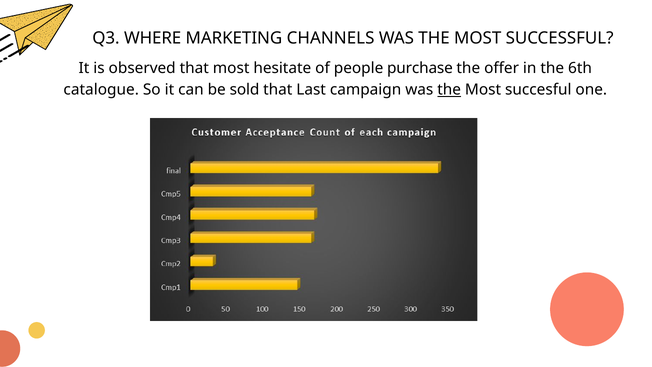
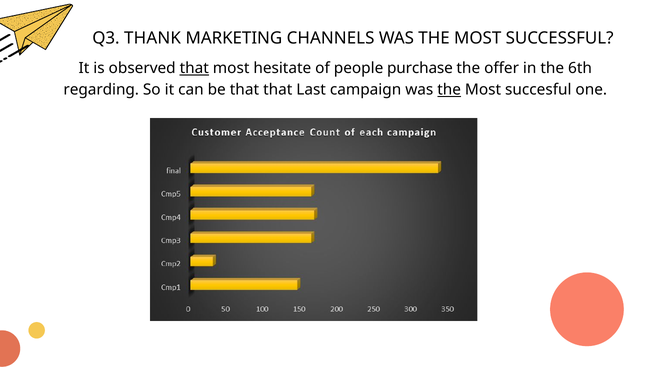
WHERE: WHERE -> THANK (153, 38)
that underline: none -> present (194, 68)
catalogue: catalogue -> regarding (101, 90)
be sold: sold -> that (244, 90)
